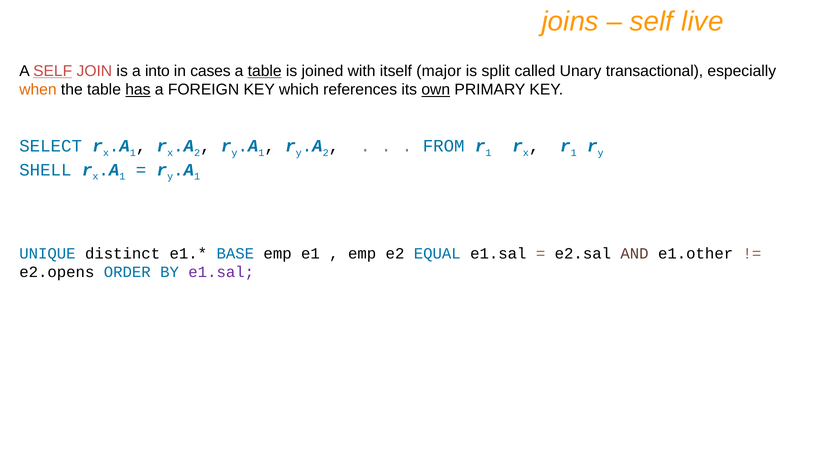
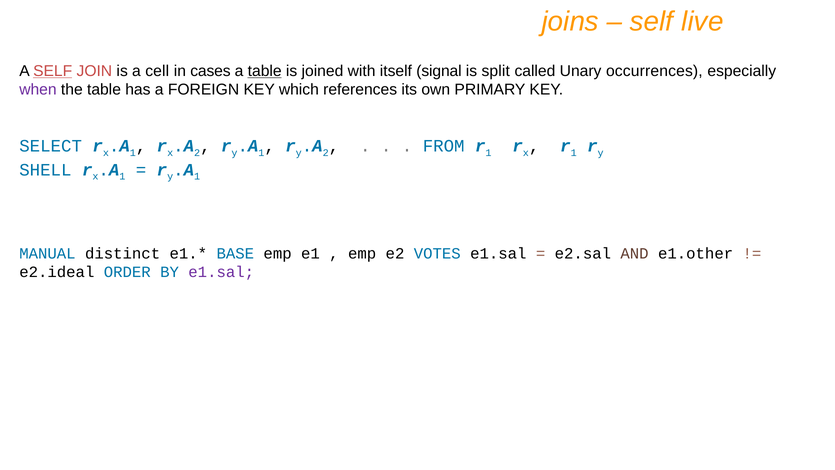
into: into -> cell (157, 71)
major: major -> signal (439, 71)
transactional: transactional -> occurrences (654, 71)
when colour: orange -> purple (38, 90)
has underline: present -> none (138, 90)
own underline: present -> none (436, 90)
UNIQUE: UNIQUE -> MANUAL (47, 253)
EQUAL: EQUAL -> VOTES (437, 253)
e2.opens: e2.opens -> e2.ideal (57, 272)
